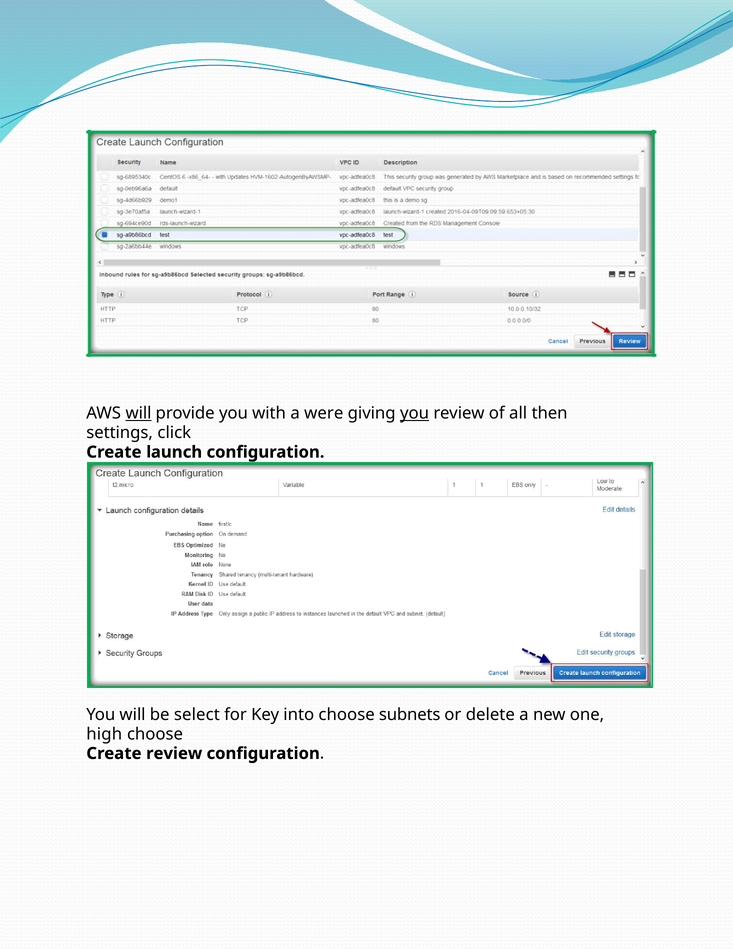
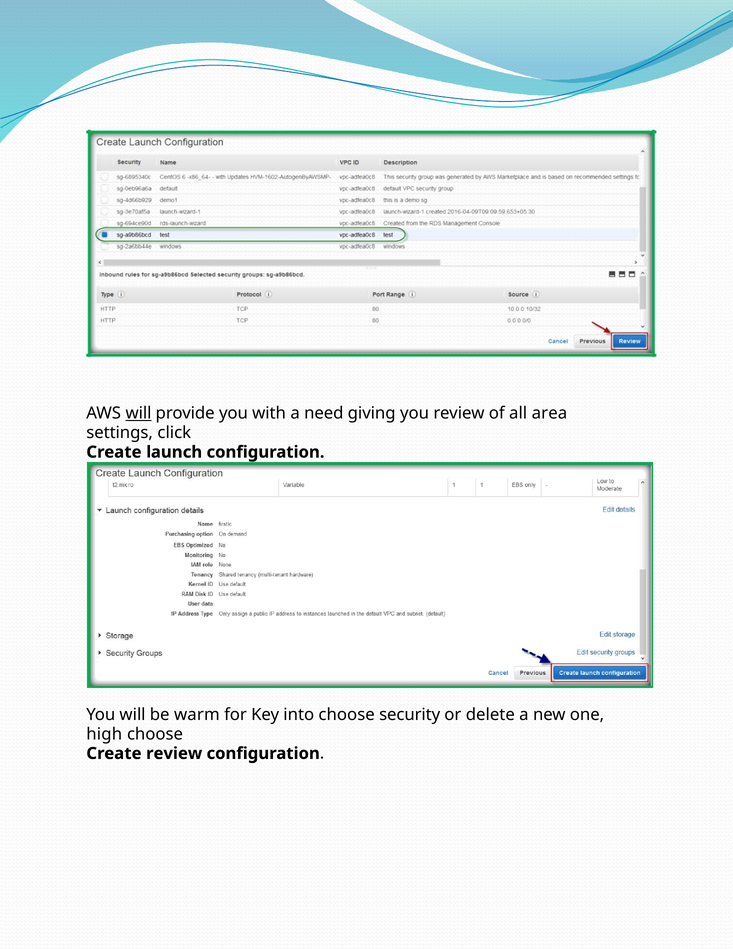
were: were -> need (324, 413)
you underline: present -> none (415, 413)
then: then -> area (549, 413)
select: select -> warm (197, 714)
subnets: subnets -> security (410, 714)
